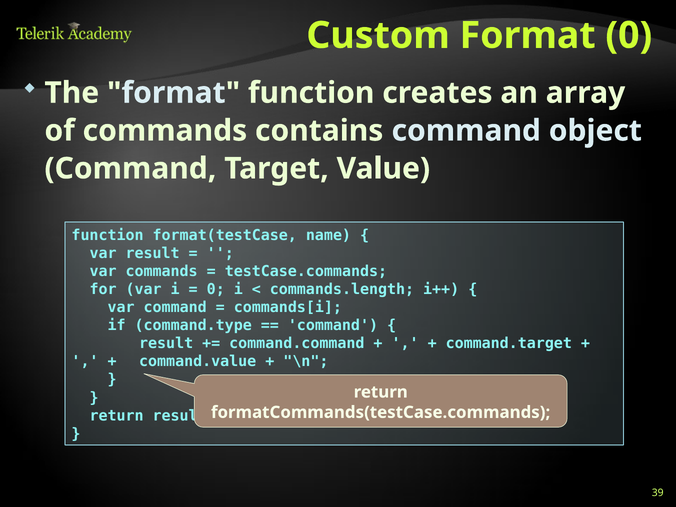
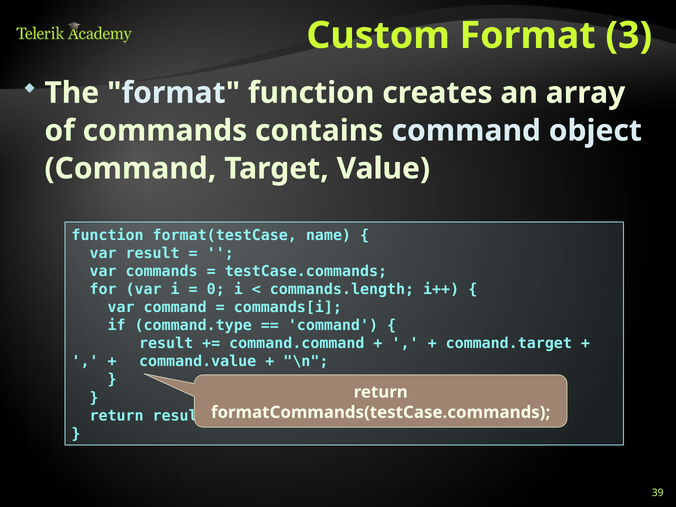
Format 0: 0 -> 3 (629, 35)
